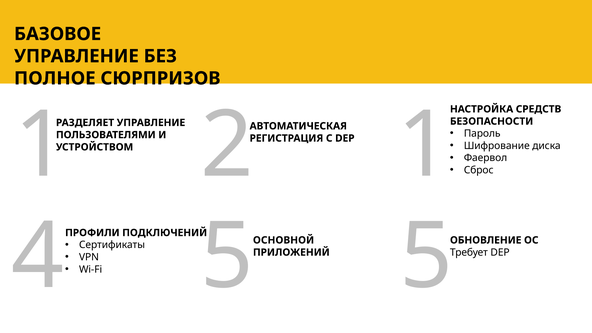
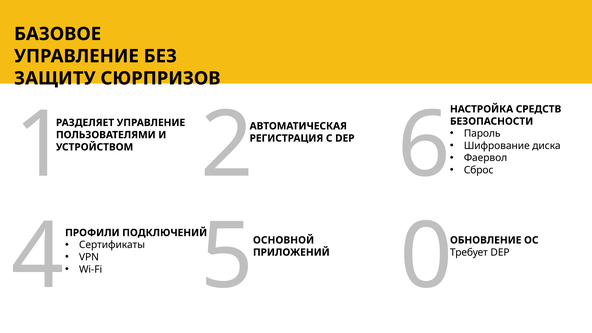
ПОЛНОЕ: ПОЛНОЕ -> ЗАЩИТУ (55, 78)
2 1: 1 -> 6 (424, 145)
5 5: 5 -> 0 (426, 257)
